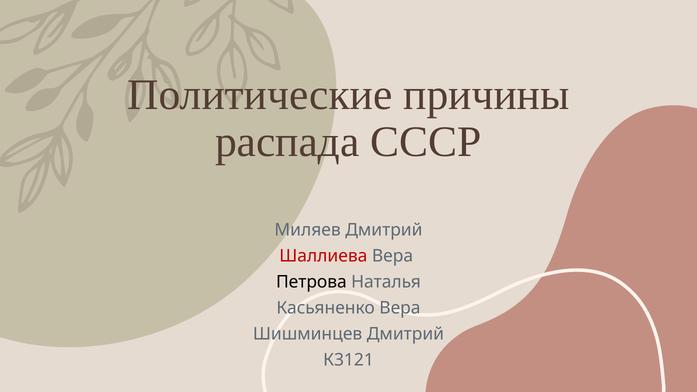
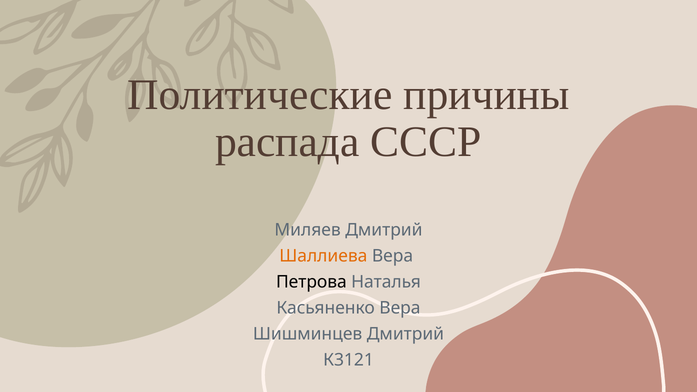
Шаллиева colour: red -> orange (323, 256)
